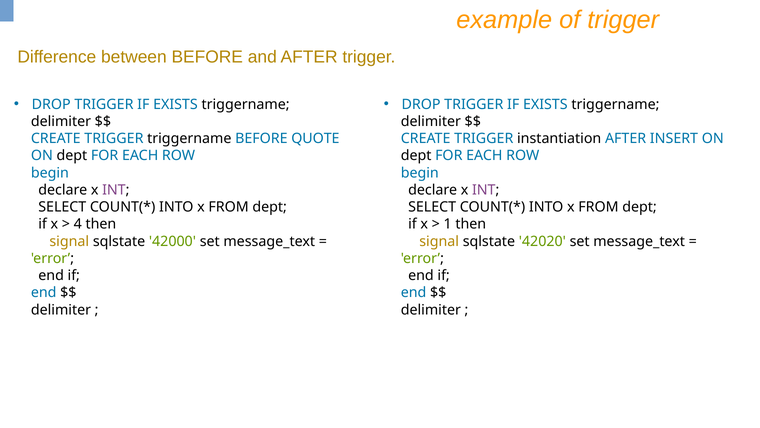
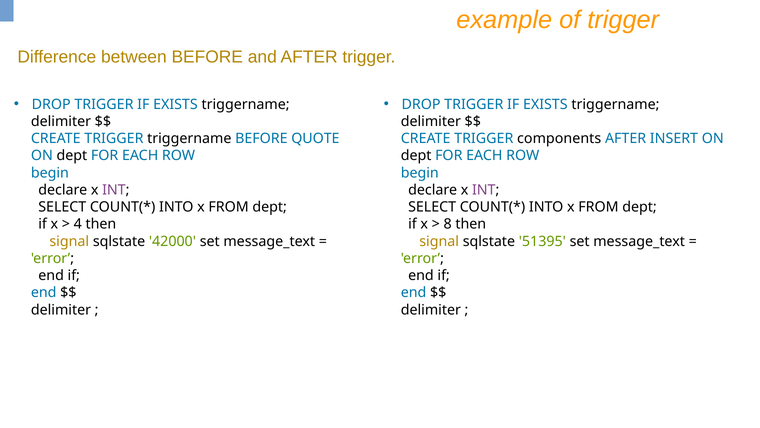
instantiation: instantiation -> components (559, 138)
1: 1 -> 8 (448, 224)
42020: 42020 -> 51395 (542, 241)
